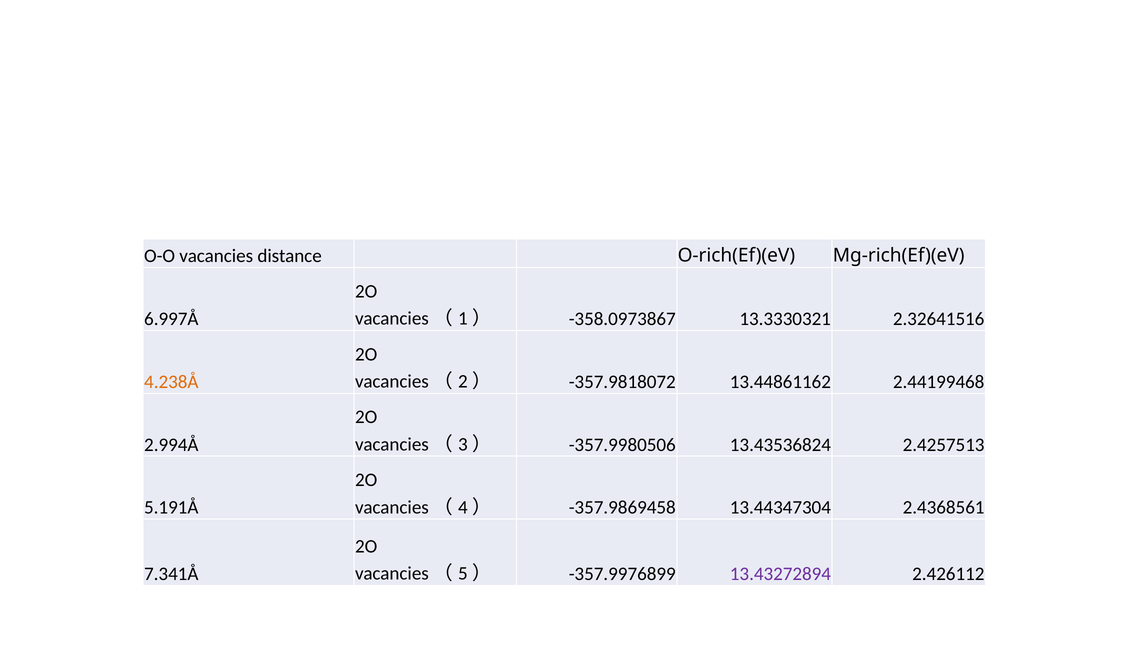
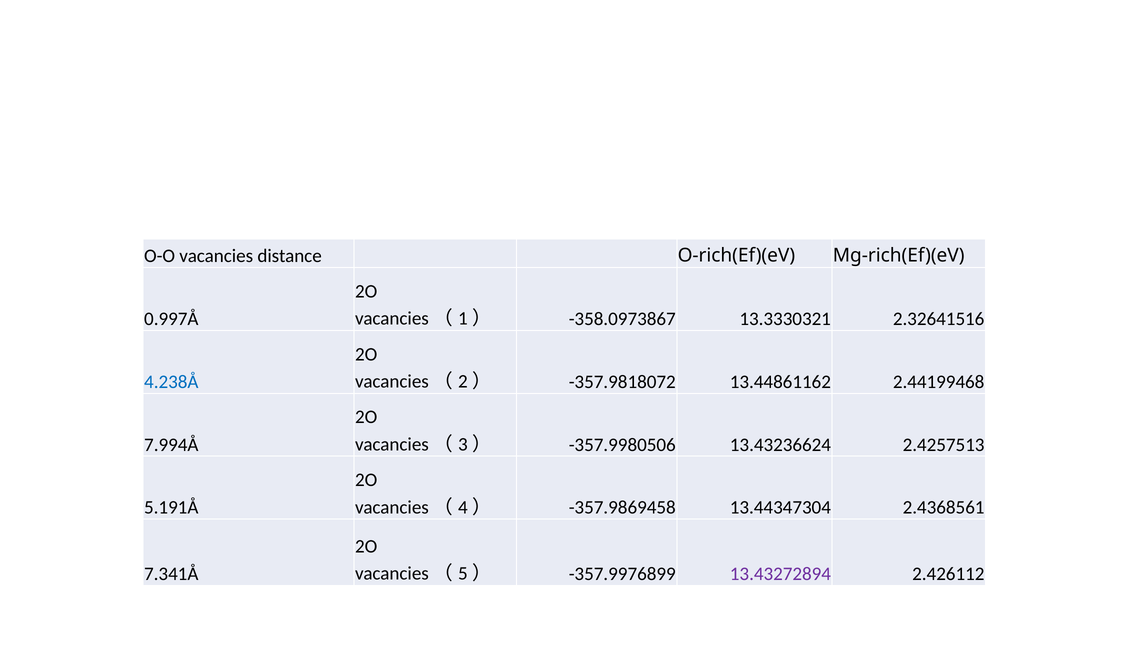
6.997Å: 6.997Å -> 0.997Å (171, 319)
4.238Å colour: orange -> blue (171, 382)
13.43536824: 13.43536824 -> 13.43236624 (780, 444)
2.994Å: 2.994Å -> 7.994Å (171, 444)
